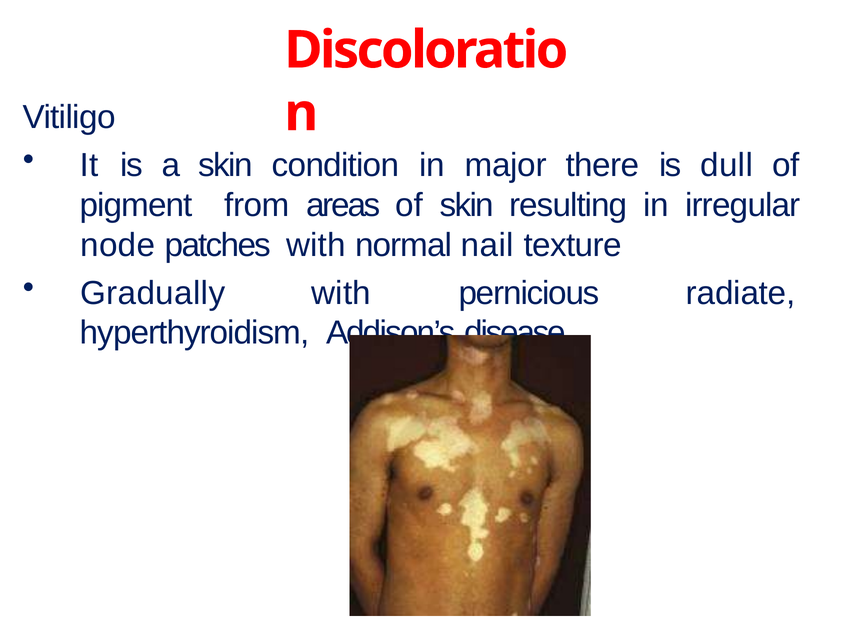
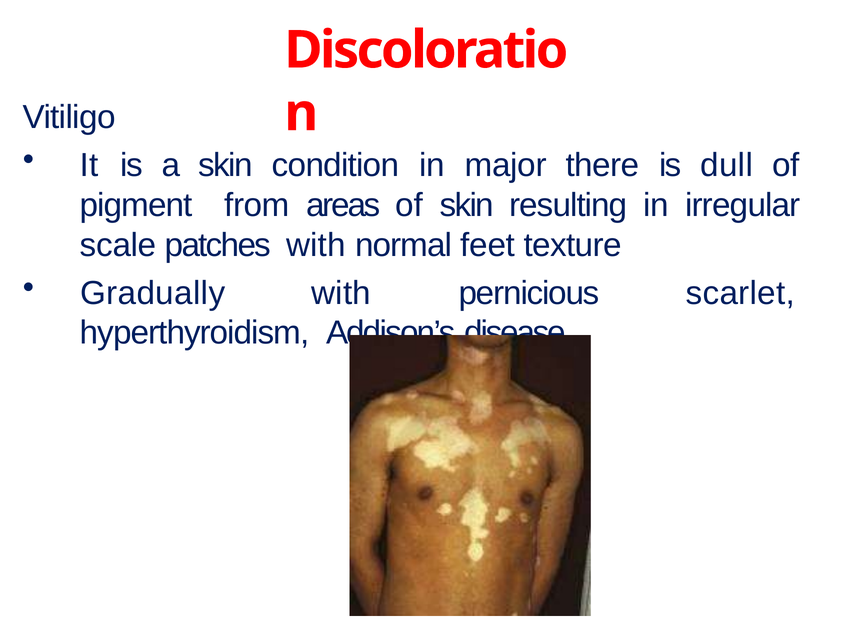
node: node -> scale (118, 245)
nail: nail -> feet (488, 245)
radiate: radiate -> scarlet (740, 293)
